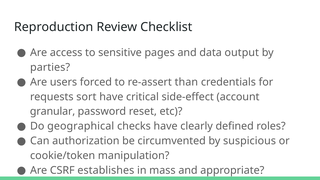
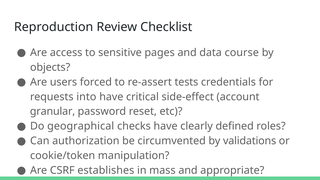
output: output -> course (242, 53)
parties: parties -> objects (50, 67)
than: than -> tests (186, 82)
sort: sort -> into (86, 97)
suspicious: suspicious -> validations (250, 141)
